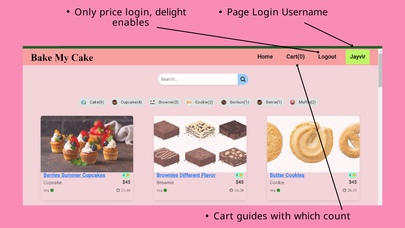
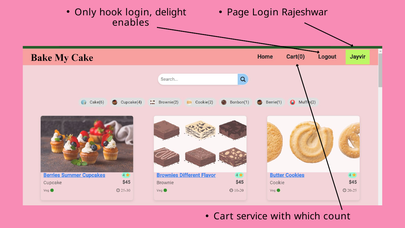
price: price -> hook (111, 12)
Username: Username -> Rajeshwar (305, 12)
guides: guides -> service (252, 216)
